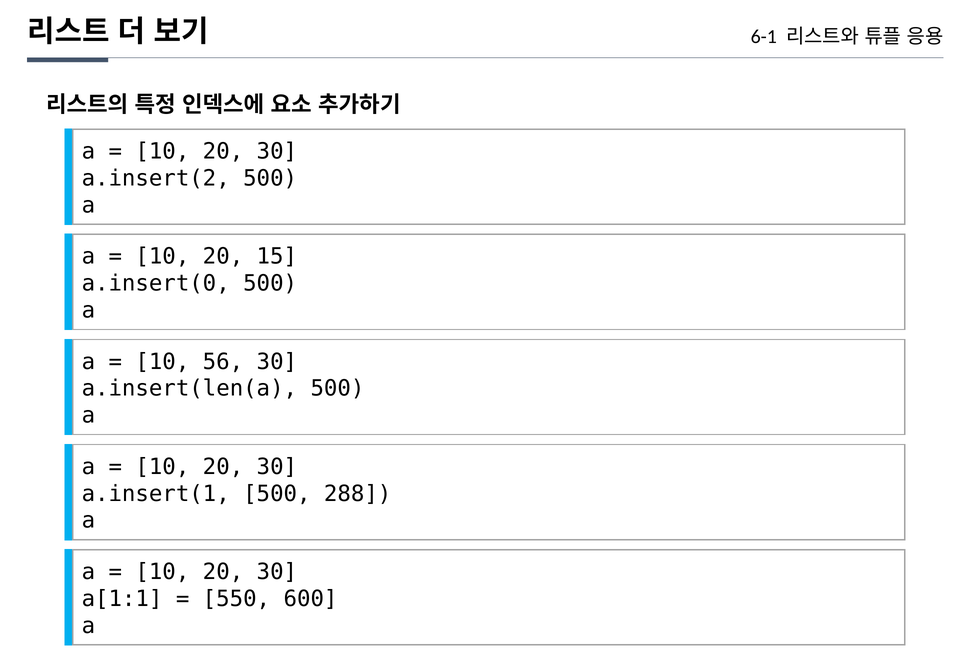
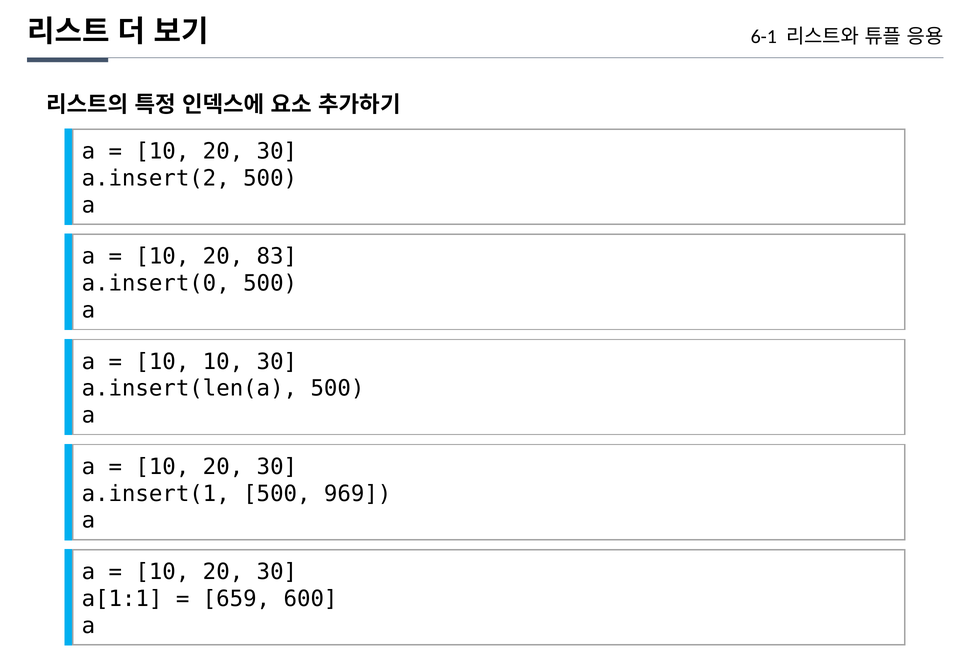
15: 15 -> 83 (277, 257)
10 56: 56 -> 10 (223, 362)
288: 288 -> 969 (358, 494)
550: 550 -> 659 (236, 599)
